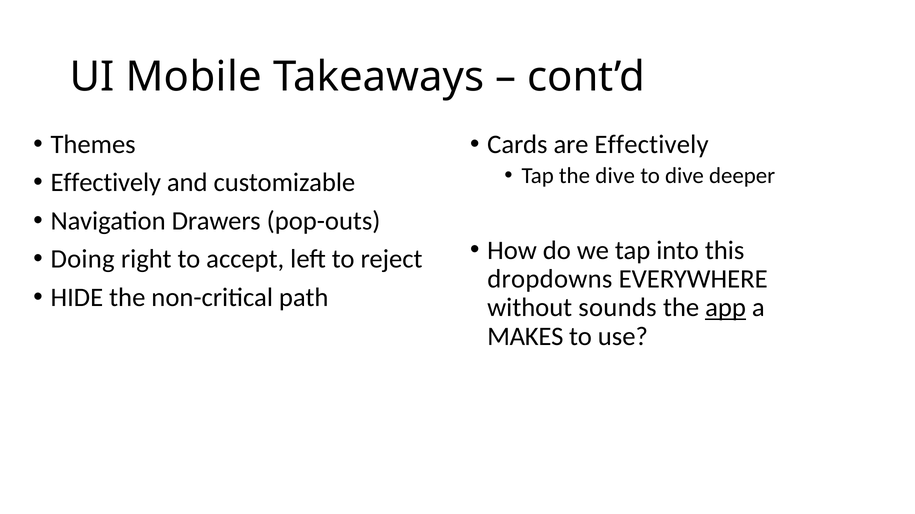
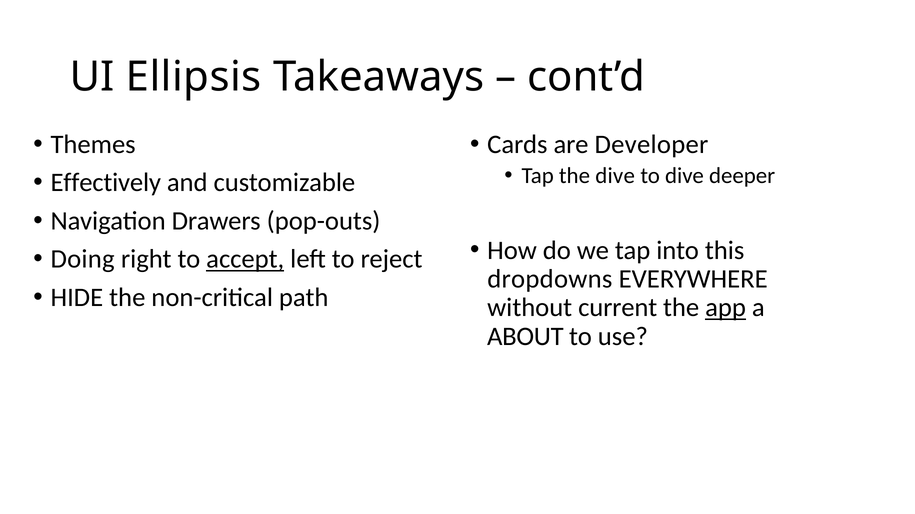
Mobile: Mobile -> Ellipsis (194, 77)
are Effectively: Effectively -> Developer (651, 145)
accept underline: none -> present (245, 259)
sounds: sounds -> current (618, 308)
MAKES: MAKES -> ABOUT (525, 337)
